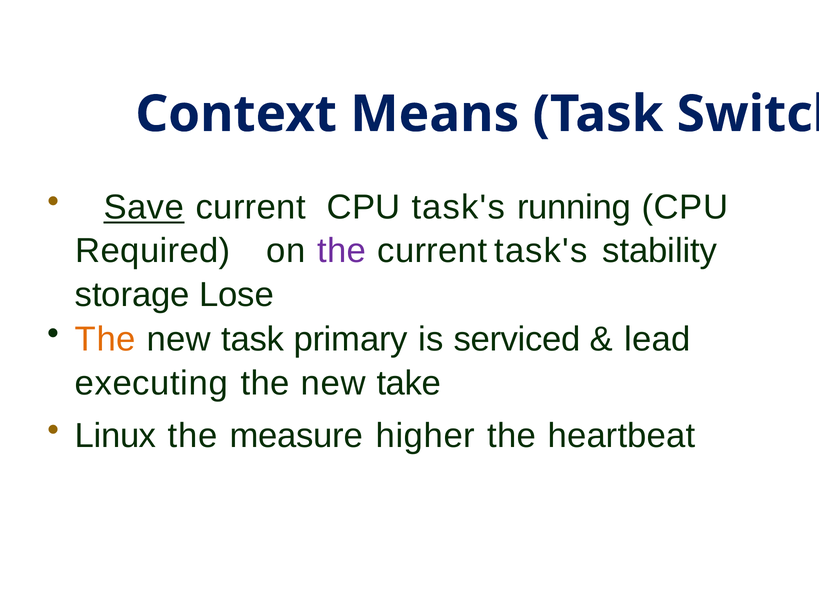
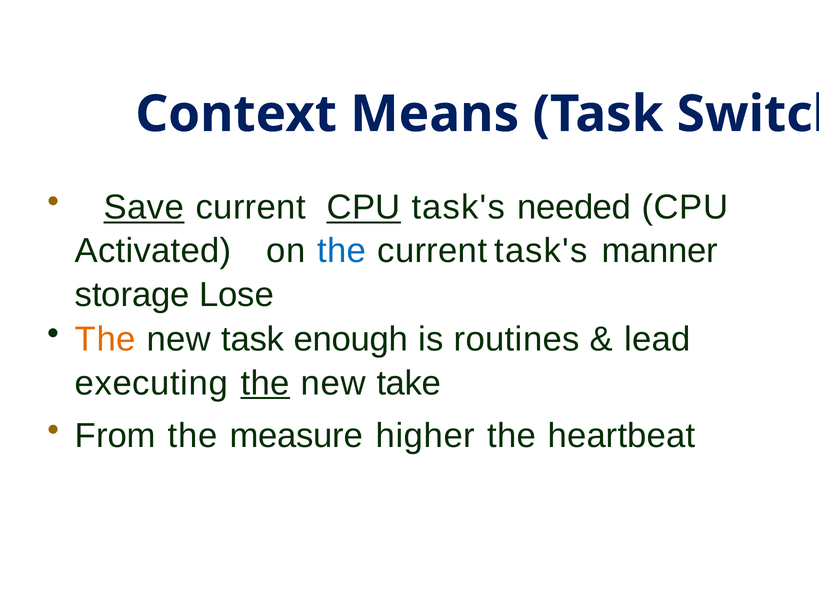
CPU underline: none -> present (364, 208)
running: running -> needed (574, 208)
Required: Required -> Activated (153, 251)
the colour: purple -> blue (342, 251)
stability: stability -> manner (660, 251)
primary: primary -> enough (351, 340)
serviced: serviced -> routines (517, 340)
the underline: none -> present (265, 383)
Linux: Linux -> From (115, 436)
